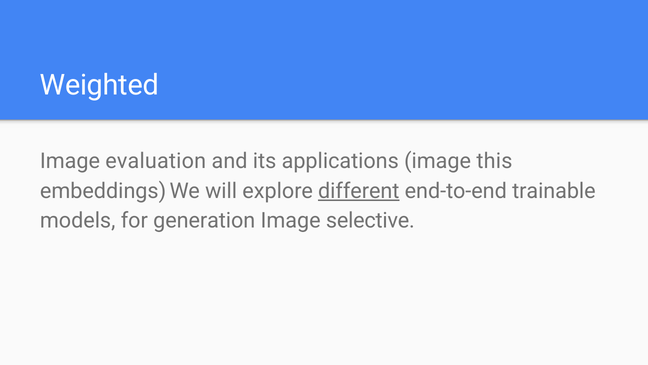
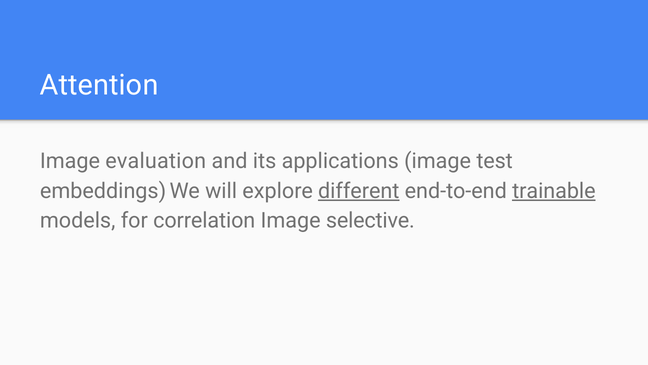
Weighted: Weighted -> Attention (99, 85)
this: this -> test (495, 161)
trainable underline: none -> present (554, 191)
generation: generation -> correlation (204, 220)
